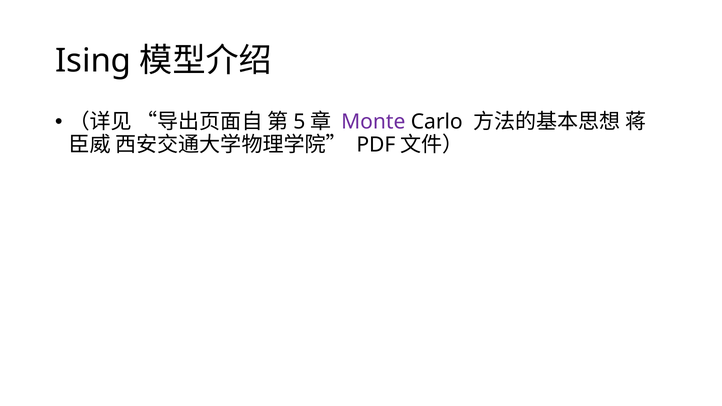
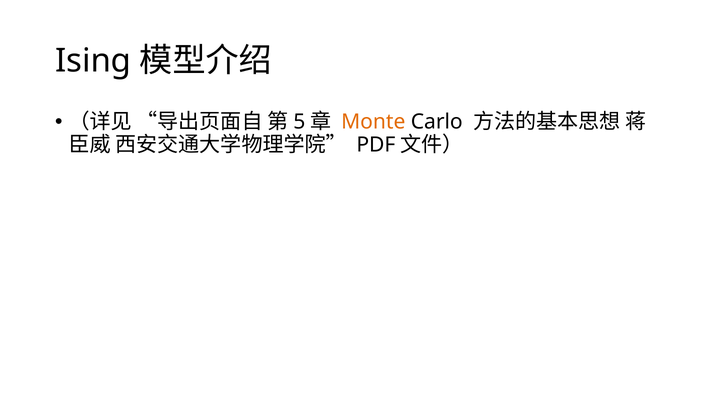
Monte colour: purple -> orange (373, 122)
